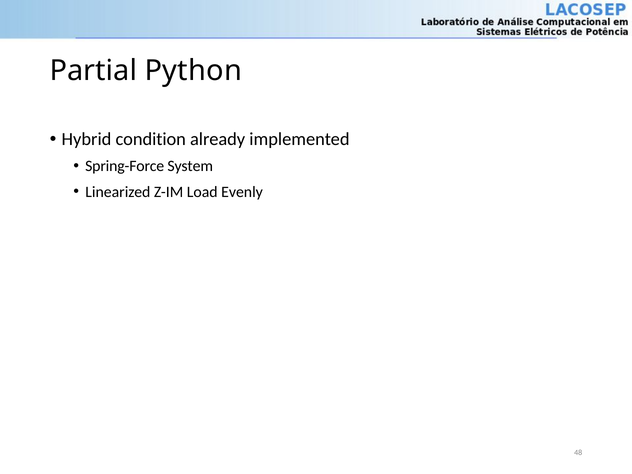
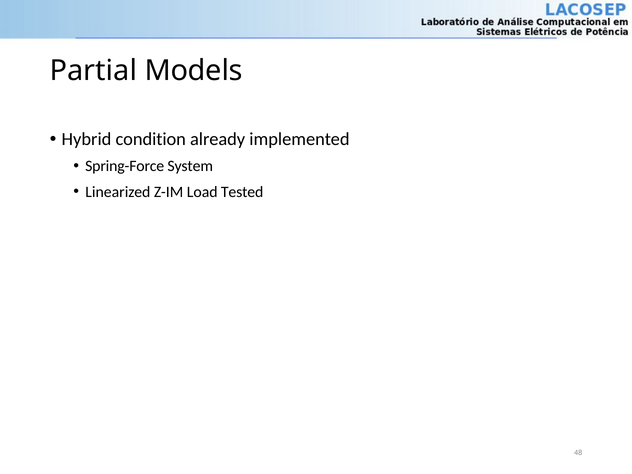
Python: Python -> Models (194, 71)
Evenly: Evenly -> Tested (242, 192)
